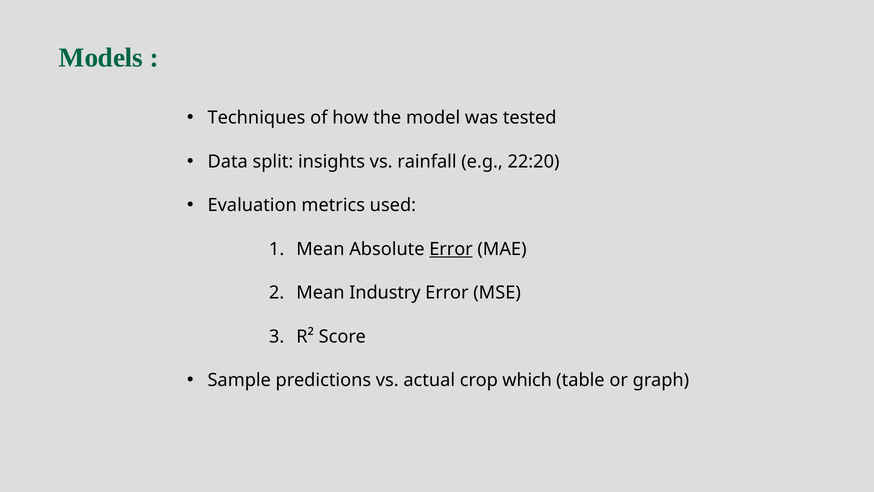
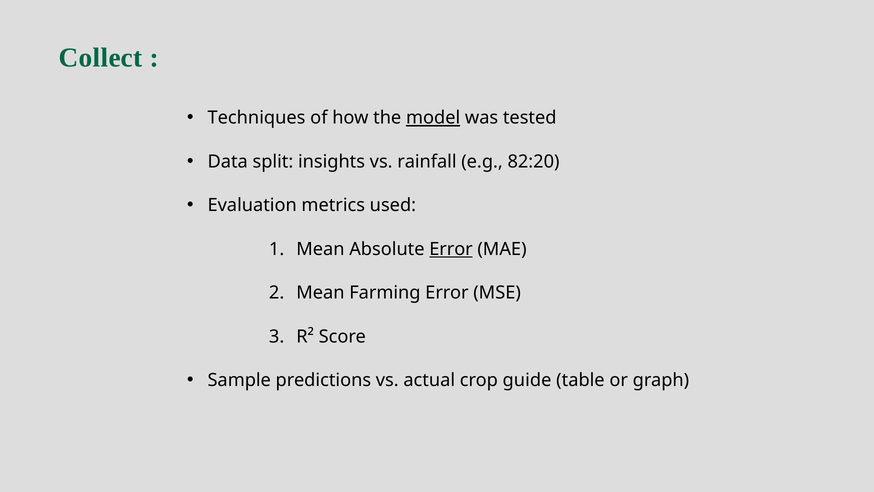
Models: Models -> Collect (101, 58)
model underline: none -> present (433, 118)
22:20: 22:20 -> 82:20 (534, 161)
Industry: Industry -> Farming (385, 293)
which: which -> guide (527, 380)
